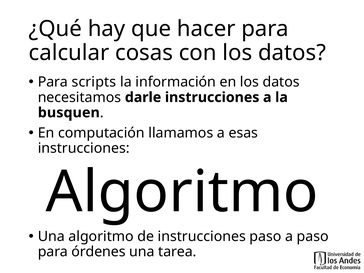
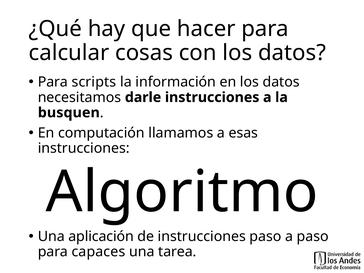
Una algoritmo: algoritmo -> aplicación (101, 236)
órdenes: órdenes -> capaces (98, 252)
